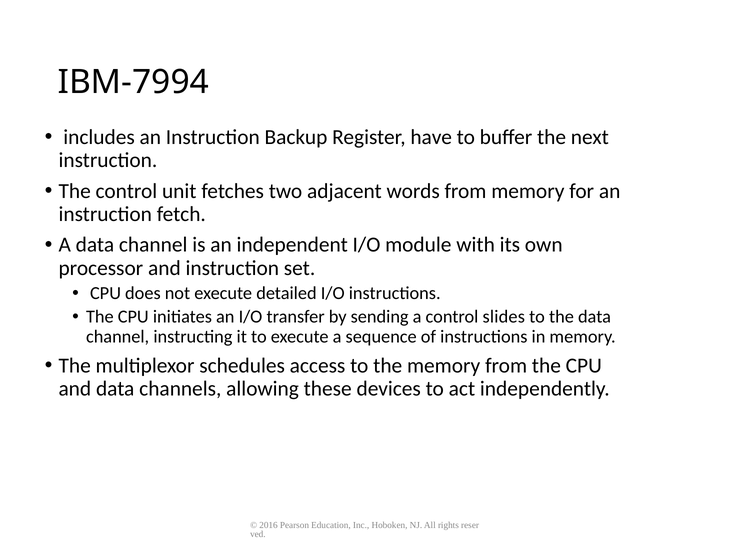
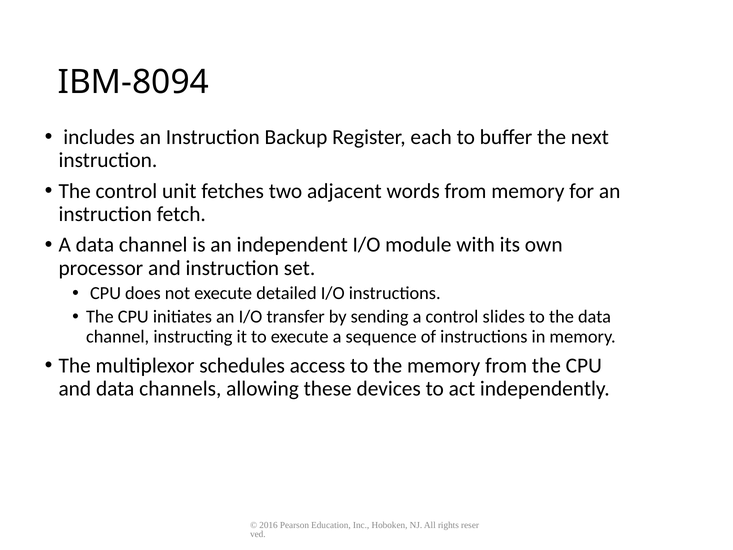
IBM-7994: IBM-7994 -> IBM-8094 (133, 82)
have: have -> each (431, 137)
